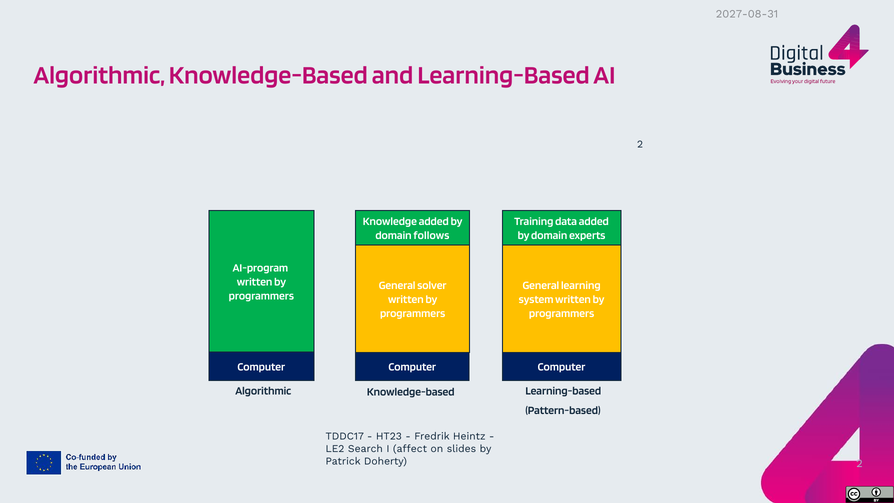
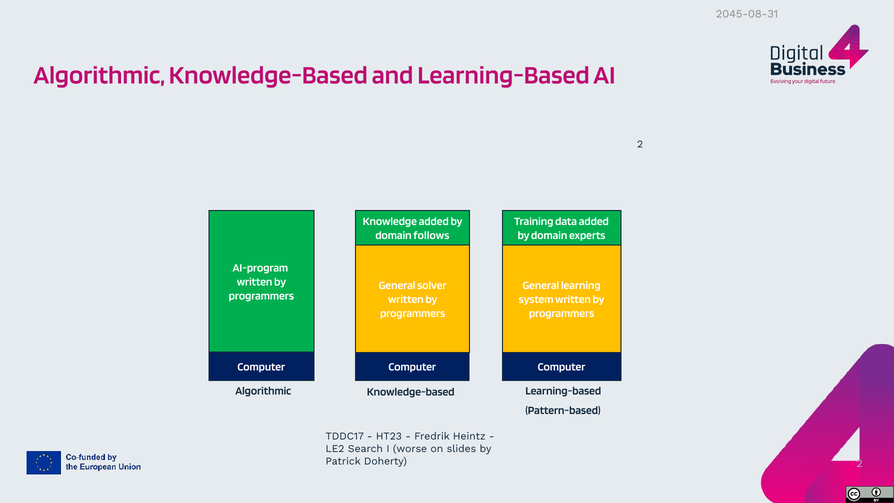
2027-08-31: 2027-08-31 -> 2045-08-31 (747, 14)
affect: affect -> worse (410, 449)
